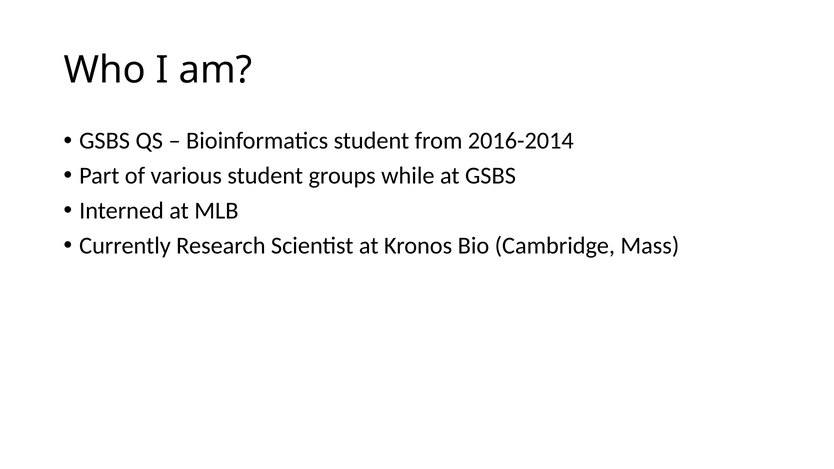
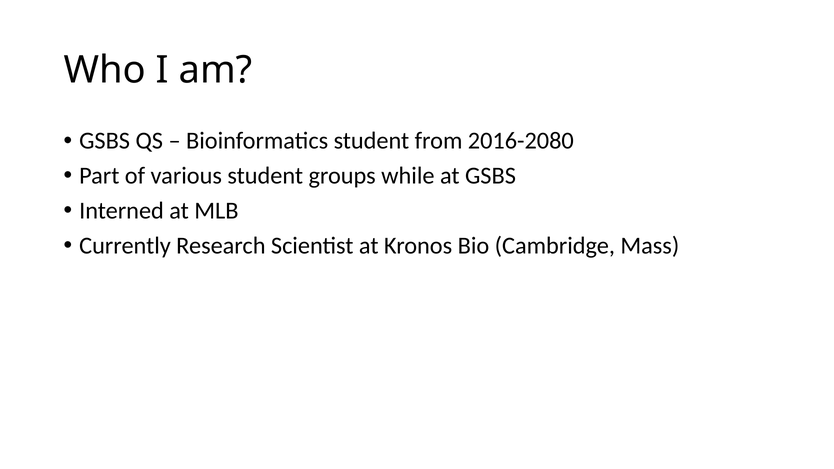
2016-2014: 2016-2014 -> 2016-2080 (521, 141)
